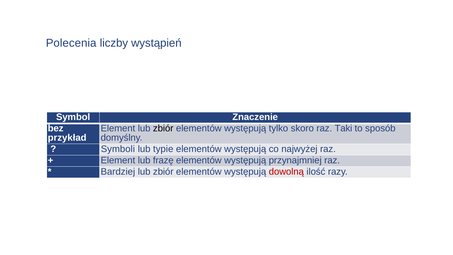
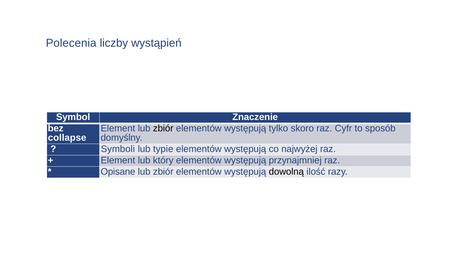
Taki: Taki -> Cyfr (343, 128)
przykład: przykład -> collapse (67, 138)
frazę: frazę -> który (163, 160)
Bardziej: Bardziej -> Opisane (118, 171)
dowolną colour: red -> black (286, 171)
